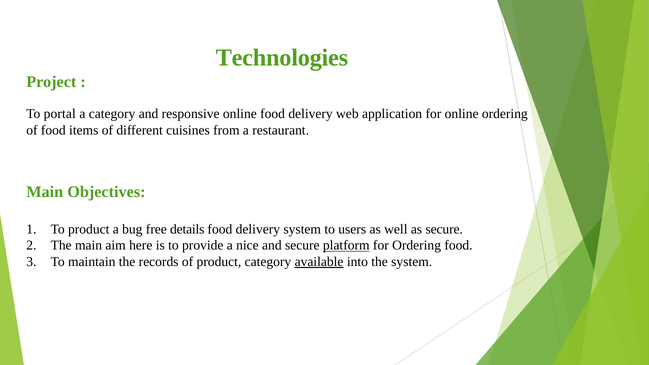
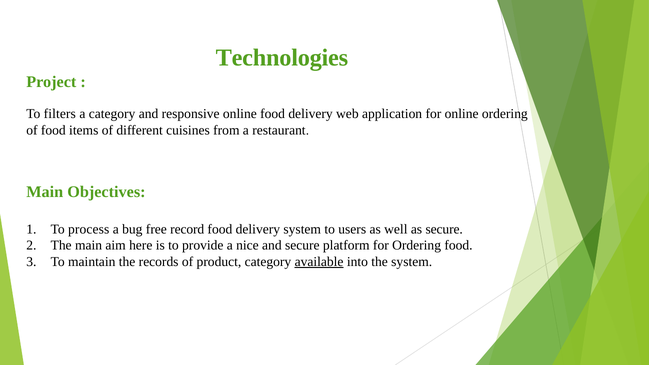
portal: portal -> filters (60, 114)
To product: product -> process (89, 229)
details: details -> record (187, 229)
platform underline: present -> none (346, 245)
